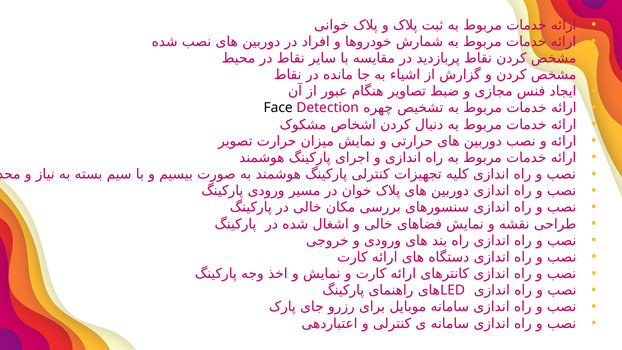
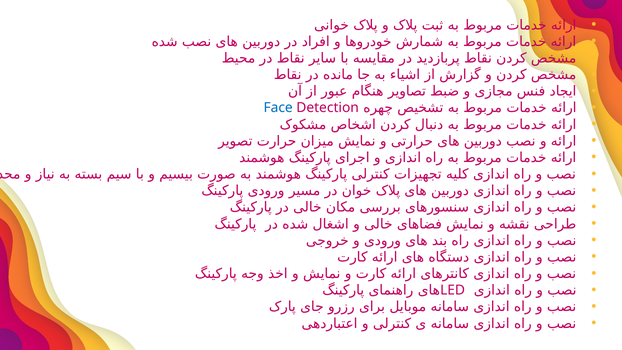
Face colour: black -> blue (278, 108)
